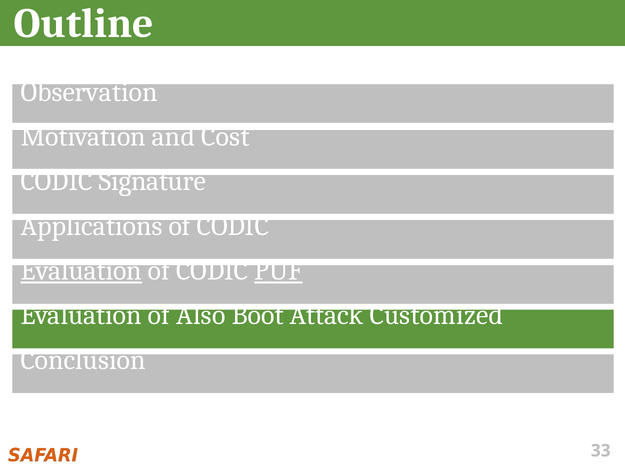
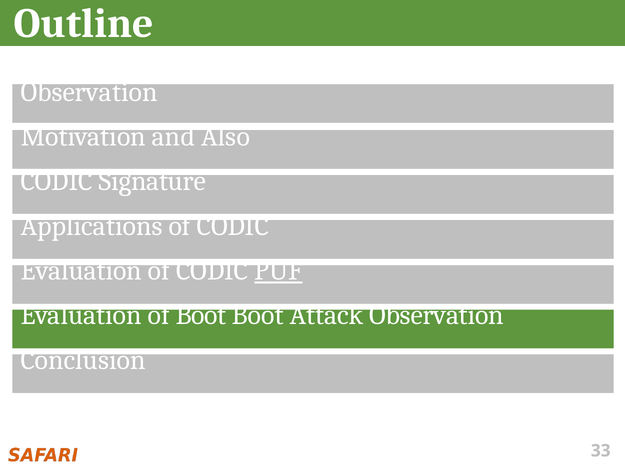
Cost: Cost -> Also (225, 137)
Evaluation underline: present -> none (81, 270)
of Also: Also -> Boot (201, 315)
Attack Customized: Customized -> Observation (436, 315)
